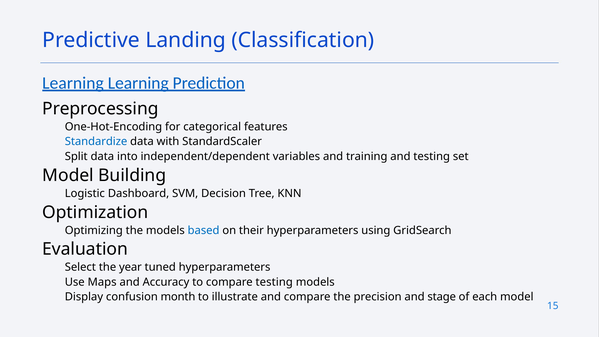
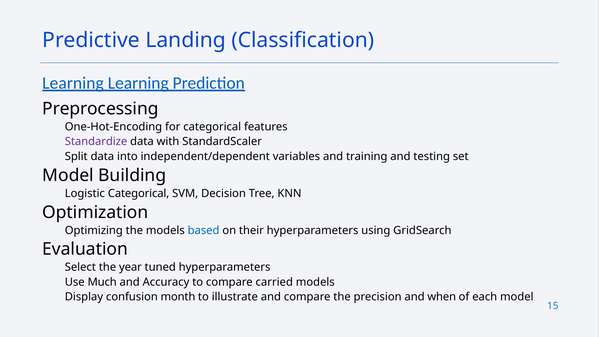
Standardize colour: blue -> purple (96, 142)
Logistic Dashboard: Dashboard -> Categorical (139, 193)
Maps: Maps -> Much (102, 282)
compare testing: testing -> carried (274, 282)
stage: stage -> when (442, 297)
